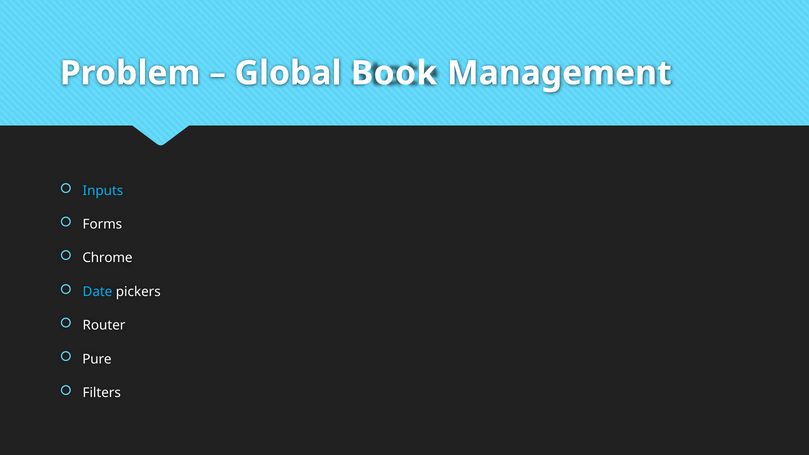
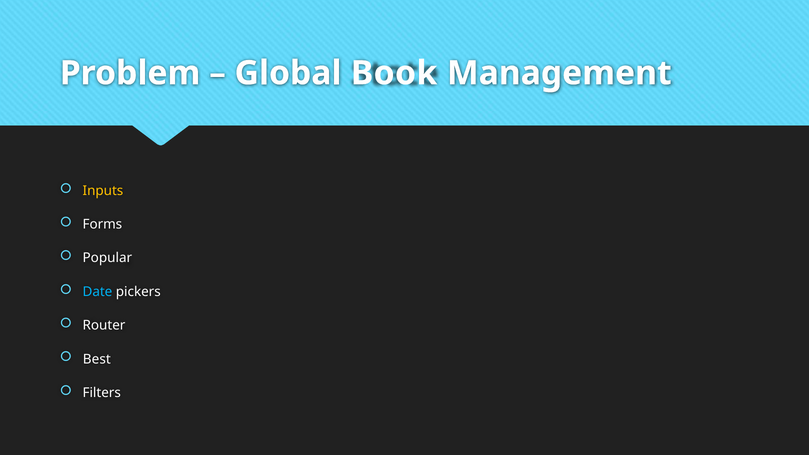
Inputs colour: light blue -> yellow (103, 191)
Chrome: Chrome -> Popular (107, 258)
Pure: Pure -> Best (97, 359)
